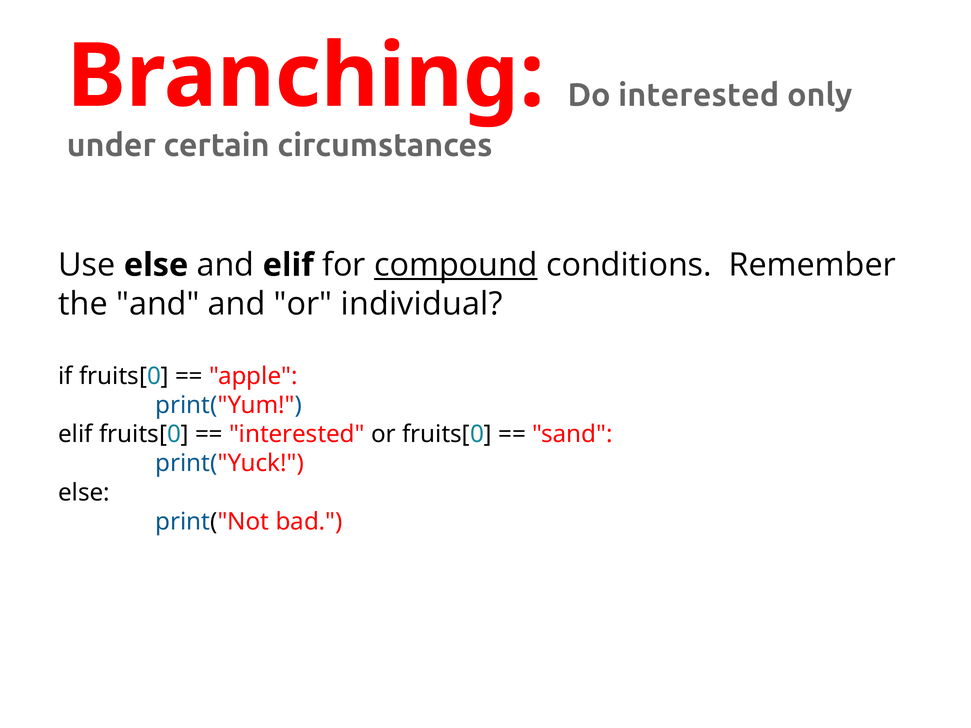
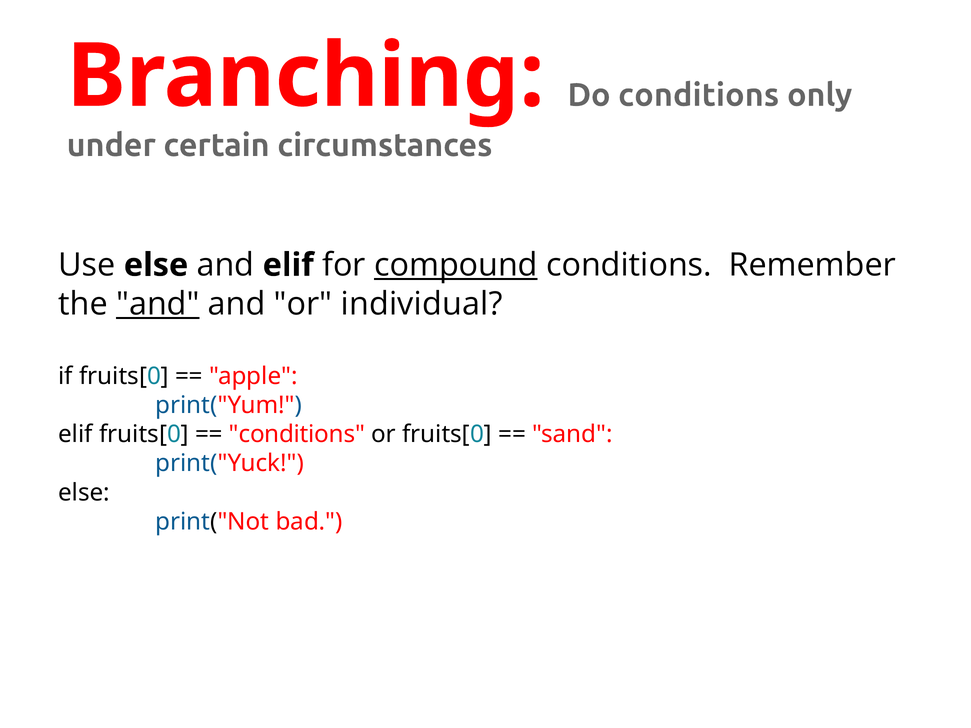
Do interested: interested -> conditions (699, 95)
and underline: none -> present (158, 304)
interested: interested -> conditions (297, 435)
